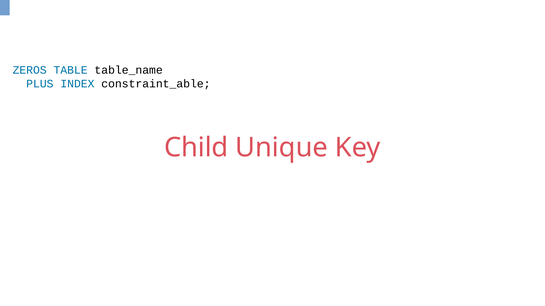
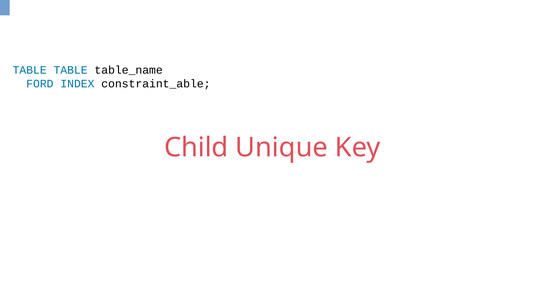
ZEROS: ZEROS -> TABLE (30, 70)
PLUS: PLUS -> FORD (40, 84)
